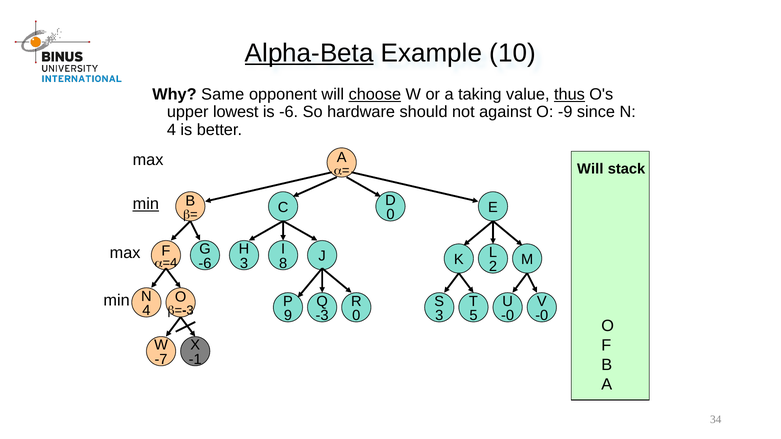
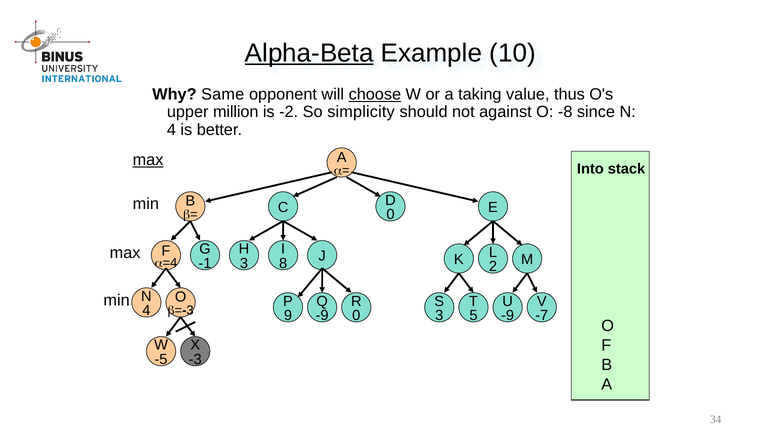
thus underline: present -> none (569, 95)
lowest: lowest -> million (236, 112)
is -6: -6 -> -2 (289, 112)
hardware: hardware -> simplicity (361, 112)
-9: -9 -> -8 (565, 112)
max underline: none -> present (148, 160)
Will: Will -> Into (590, 169)
min underline: present -> none (146, 204)
-6: -6 -> -1 (205, 263)
-3: -3 -> -9 (322, 316)
-0: -0 -> -9 (508, 316)
-0: -0 -> -7 (542, 316)
-7: -7 -> -5 (161, 360)
-1: -1 -> -3 (195, 360)
